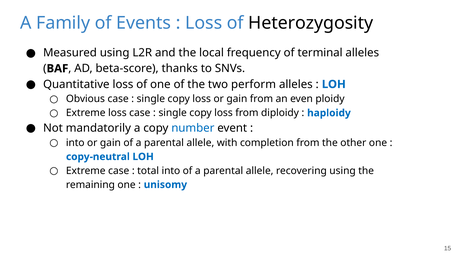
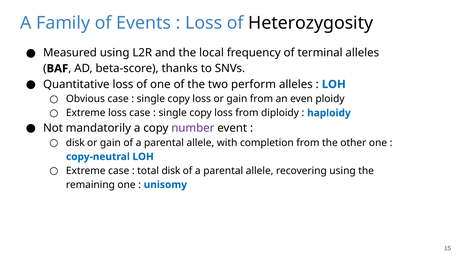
number colour: blue -> purple (193, 128)
into: into -> disk (75, 143)
total into: into -> disk (171, 171)
